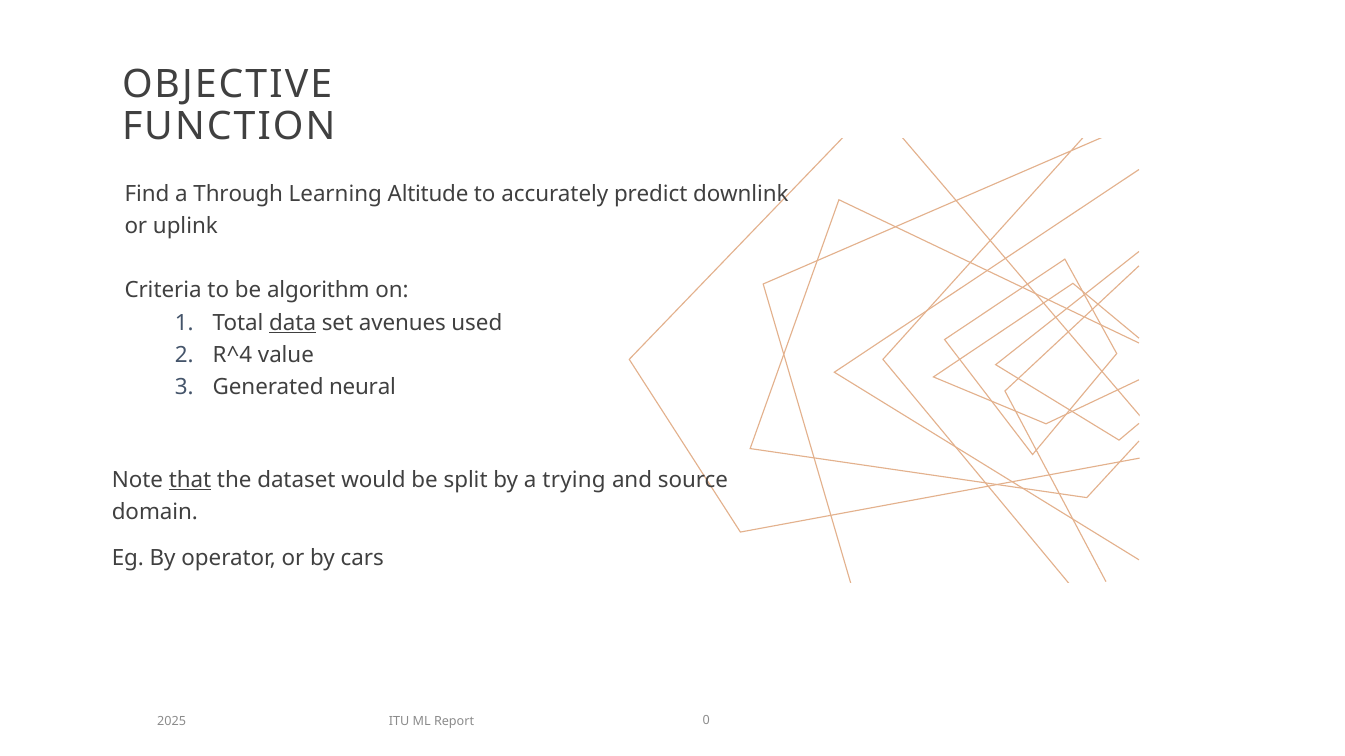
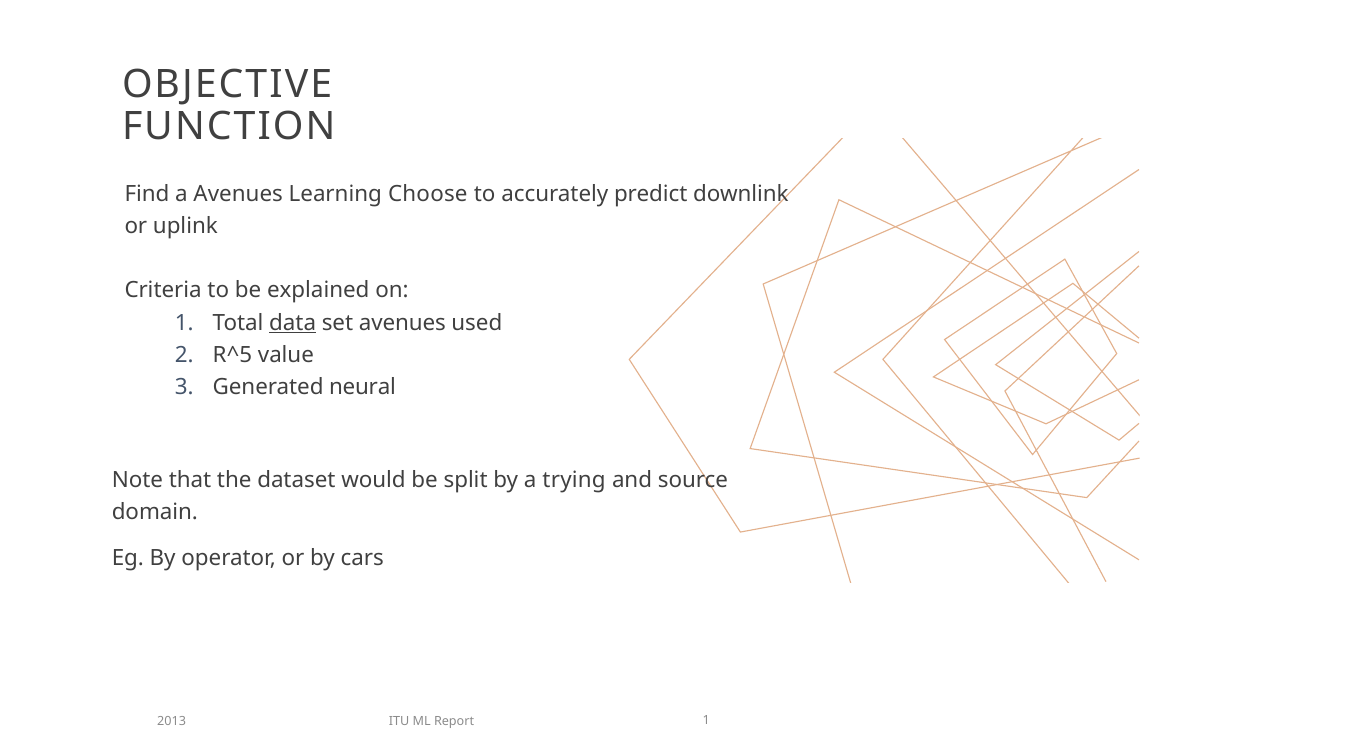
a Through: Through -> Avenues (238, 194)
Altitude: Altitude -> Choose (428, 194)
algorithm: algorithm -> explained (318, 291)
R^4: R^4 -> R^5 (232, 355)
that underline: present -> none (190, 480)
2025: 2025 -> 2013 (172, 722)
Report 0: 0 -> 1 (706, 721)
